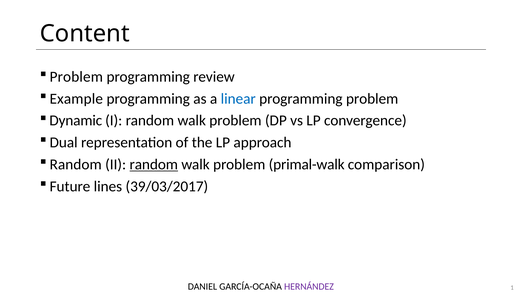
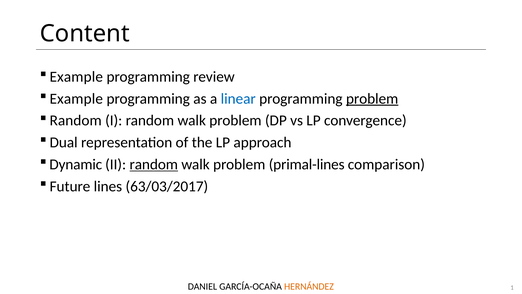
Problem: Problem -> Example (76, 77)
problem underline: none -> present (372, 99)
Dynamic: Dynamic -> Random (76, 120)
Random: Random -> Dynamic (76, 164)
primal-walk: primal-walk -> primal-lines (307, 164)
39/03/2017: 39/03/2017 -> 63/03/2017 (167, 186)
HERNÁNDEZ colour: purple -> orange (309, 286)
